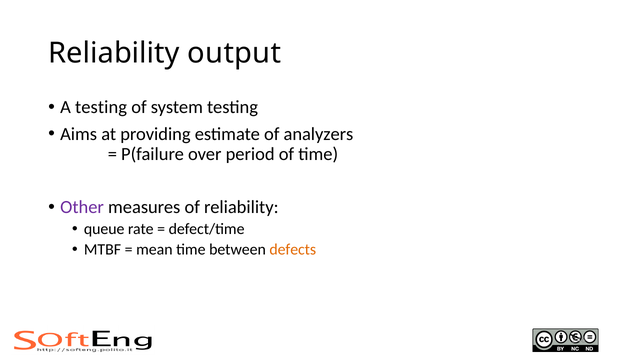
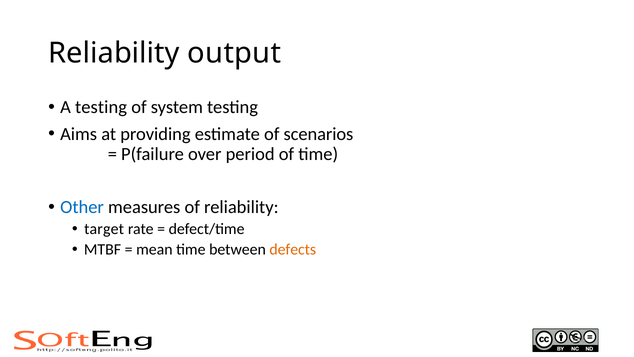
analyzers: analyzers -> scenarios (318, 134)
Other colour: purple -> blue (82, 207)
queue: queue -> target (104, 229)
